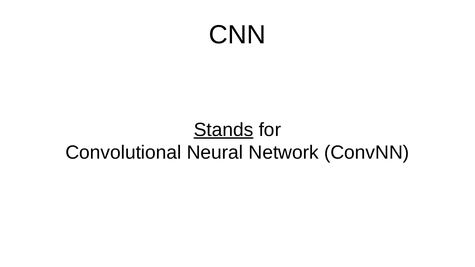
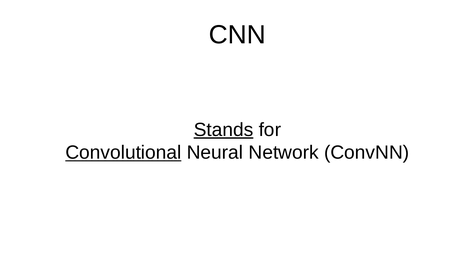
Convolutional underline: none -> present (123, 153)
